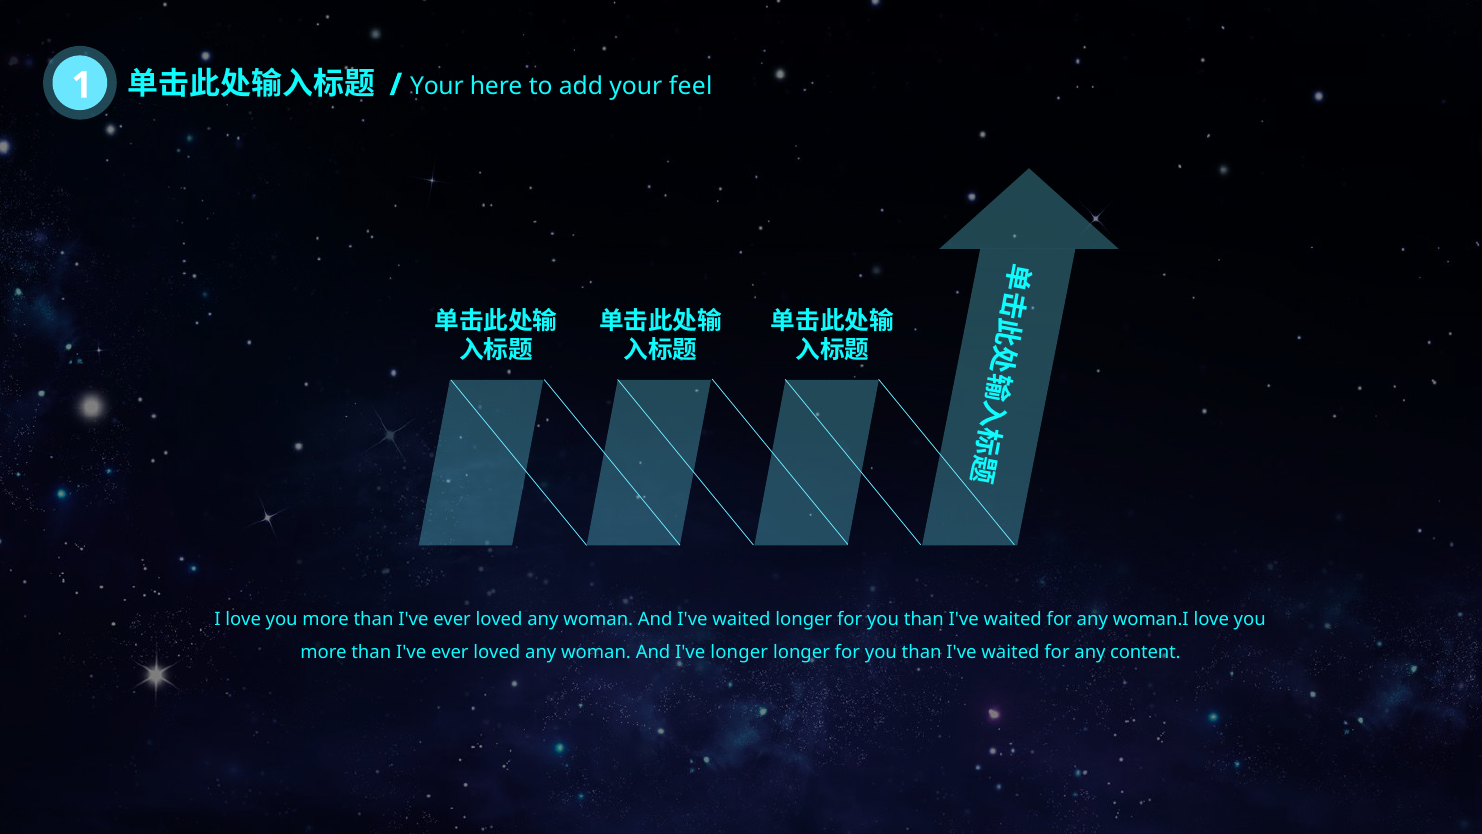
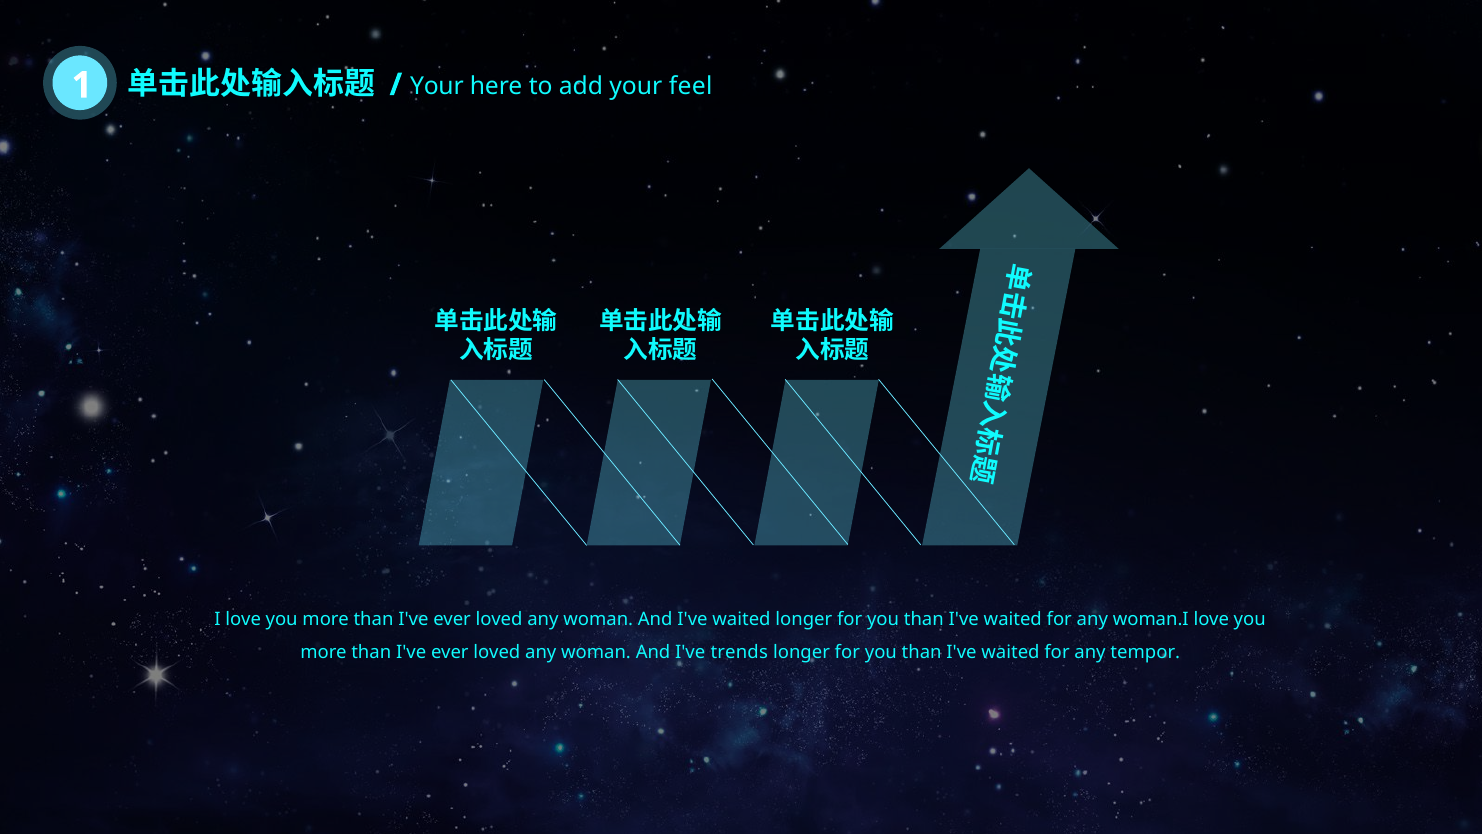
I've longer: longer -> trends (739, 652)
content: content -> tempor (1145, 652)
